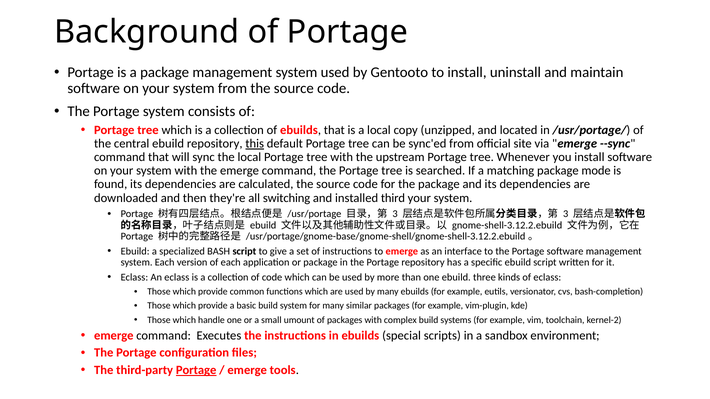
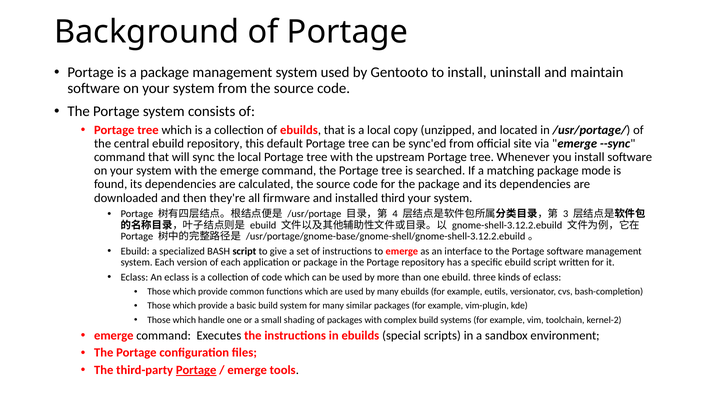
this underline: present -> none (255, 144)
switching: switching -> firmware (286, 198)
3: 3 -> 4 (395, 214)
umount: umount -> shading (299, 320)
